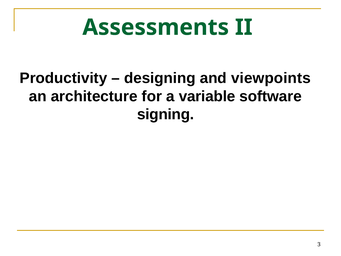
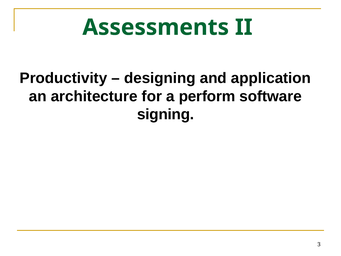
viewpoints: viewpoints -> application (271, 78)
variable: variable -> perform (207, 96)
